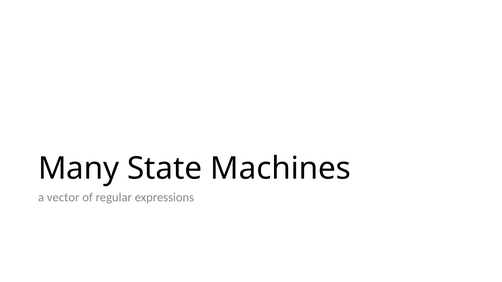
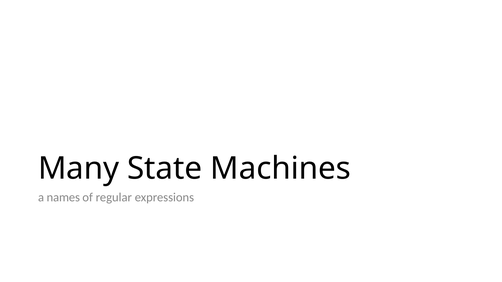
vector: vector -> names (63, 198)
